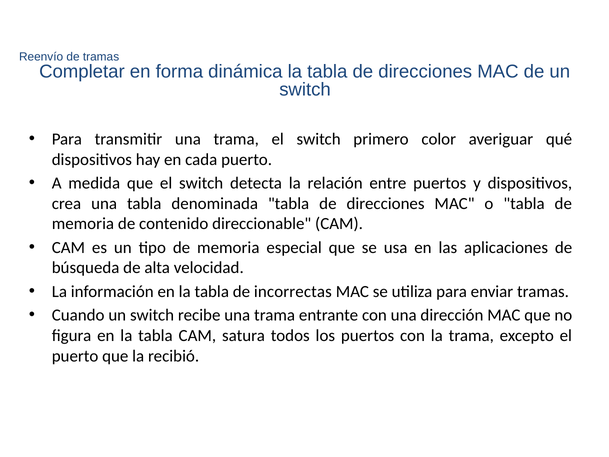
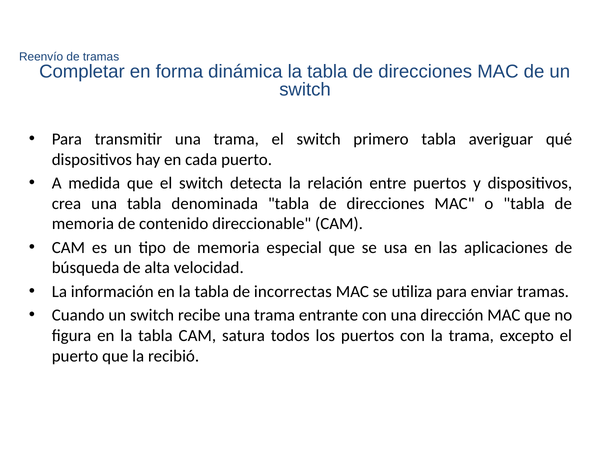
primero color: color -> tabla (439, 139)
